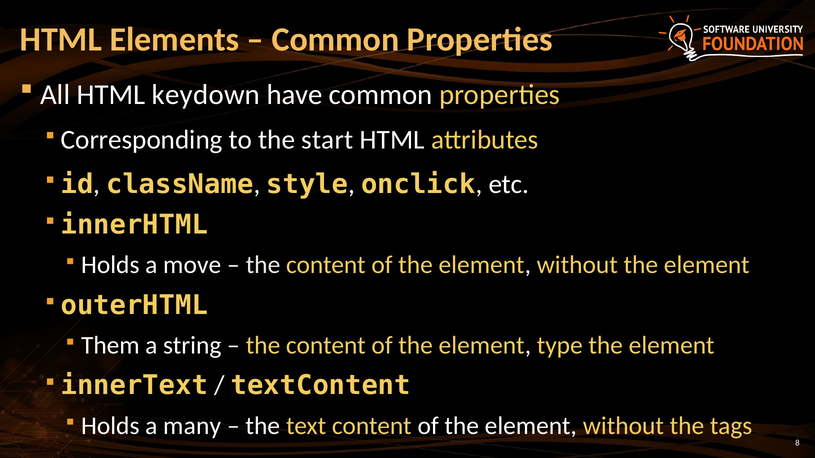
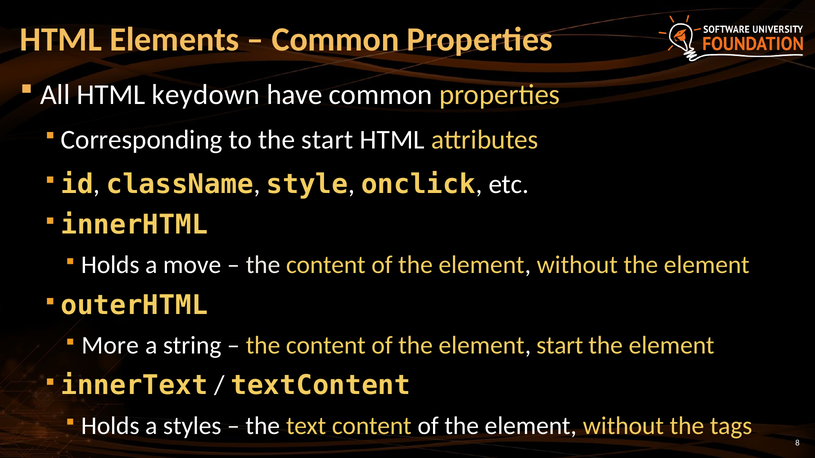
Them: Them -> More (110, 346)
element type: type -> start (560, 346)
many: many -> styles (192, 426)
